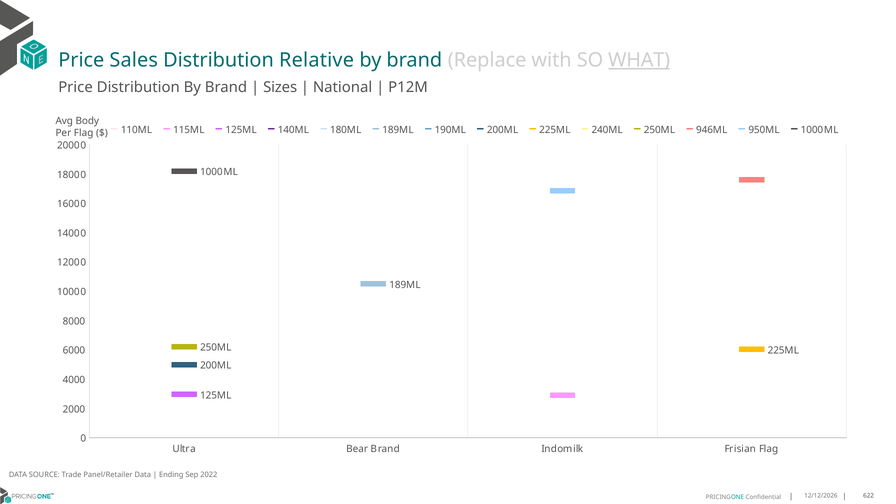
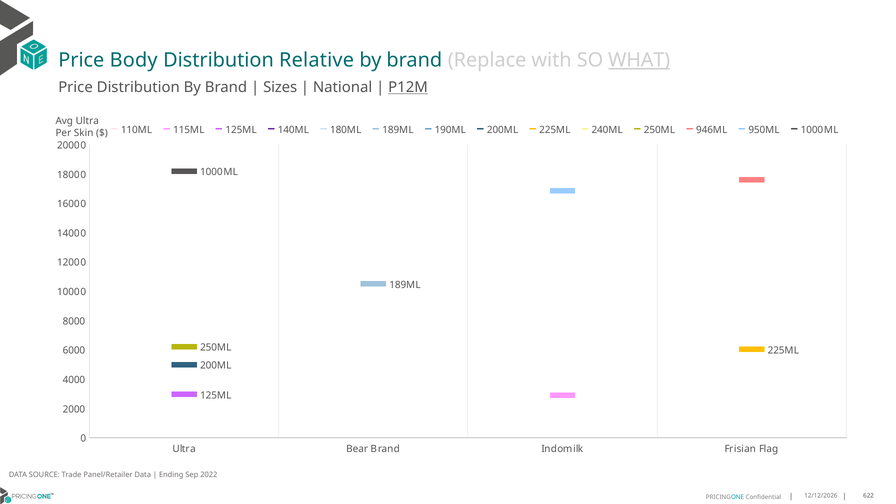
Sales: Sales -> Body (134, 60)
P12M underline: none -> present (408, 87)
Avg Body: Body -> Ultra (87, 121)
Per Flag: Flag -> Skin (84, 133)
